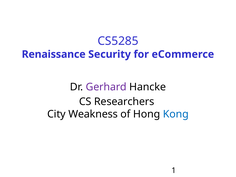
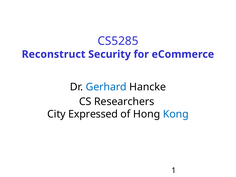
Renaissance: Renaissance -> Reconstruct (54, 54)
Gerhard colour: purple -> blue (106, 87)
Weakness: Weakness -> Expressed (93, 114)
